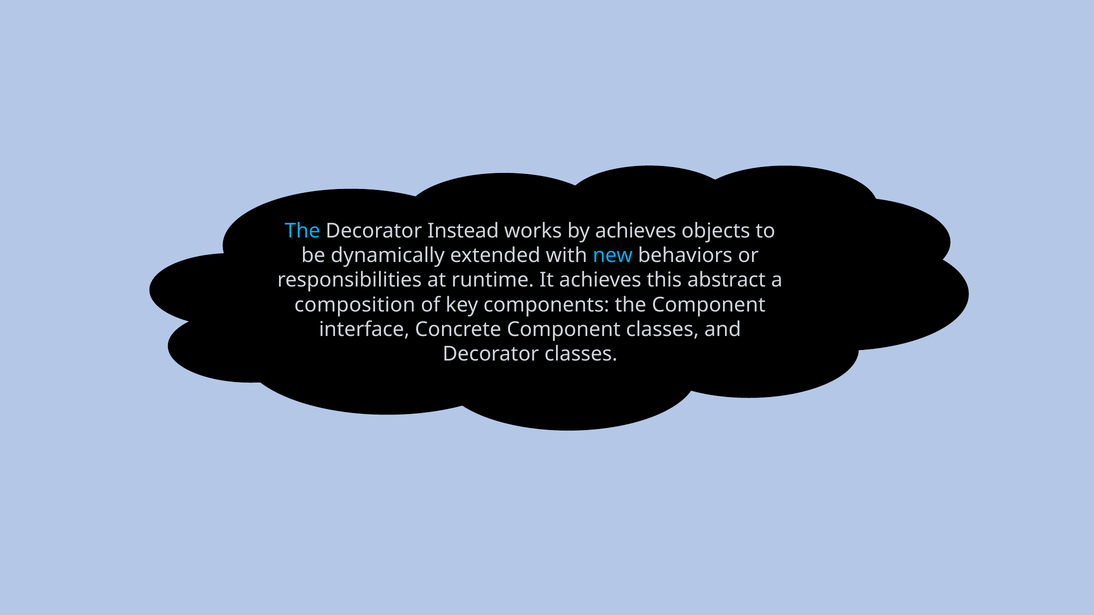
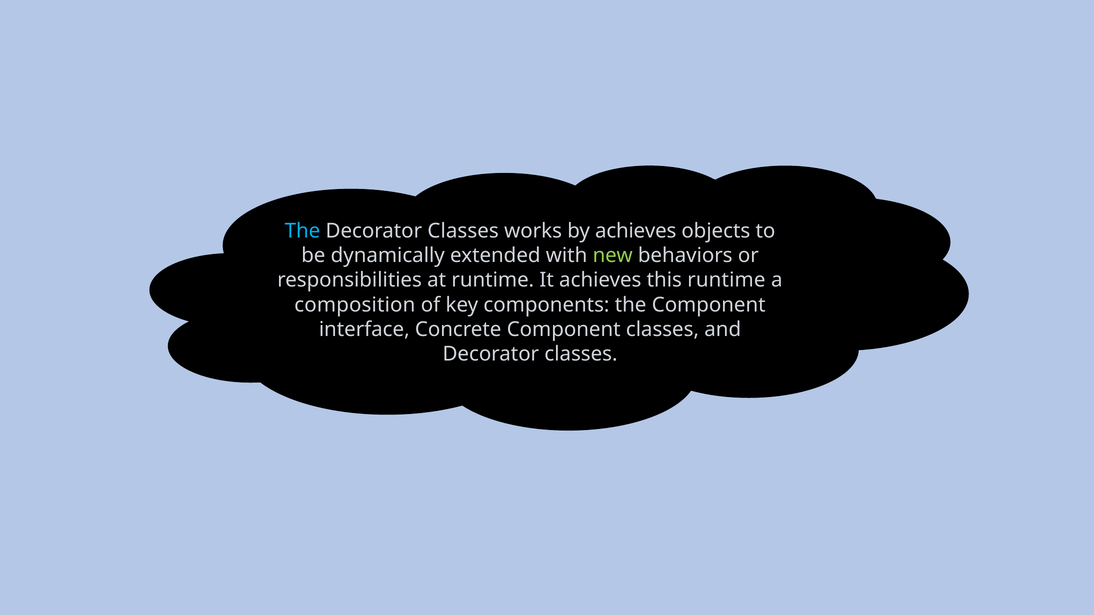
Instead: Instead -> Classes (463, 231)
new colour: light blue -> light green (613, 256)
this abstract: abstract -> runtime (726, 280)
